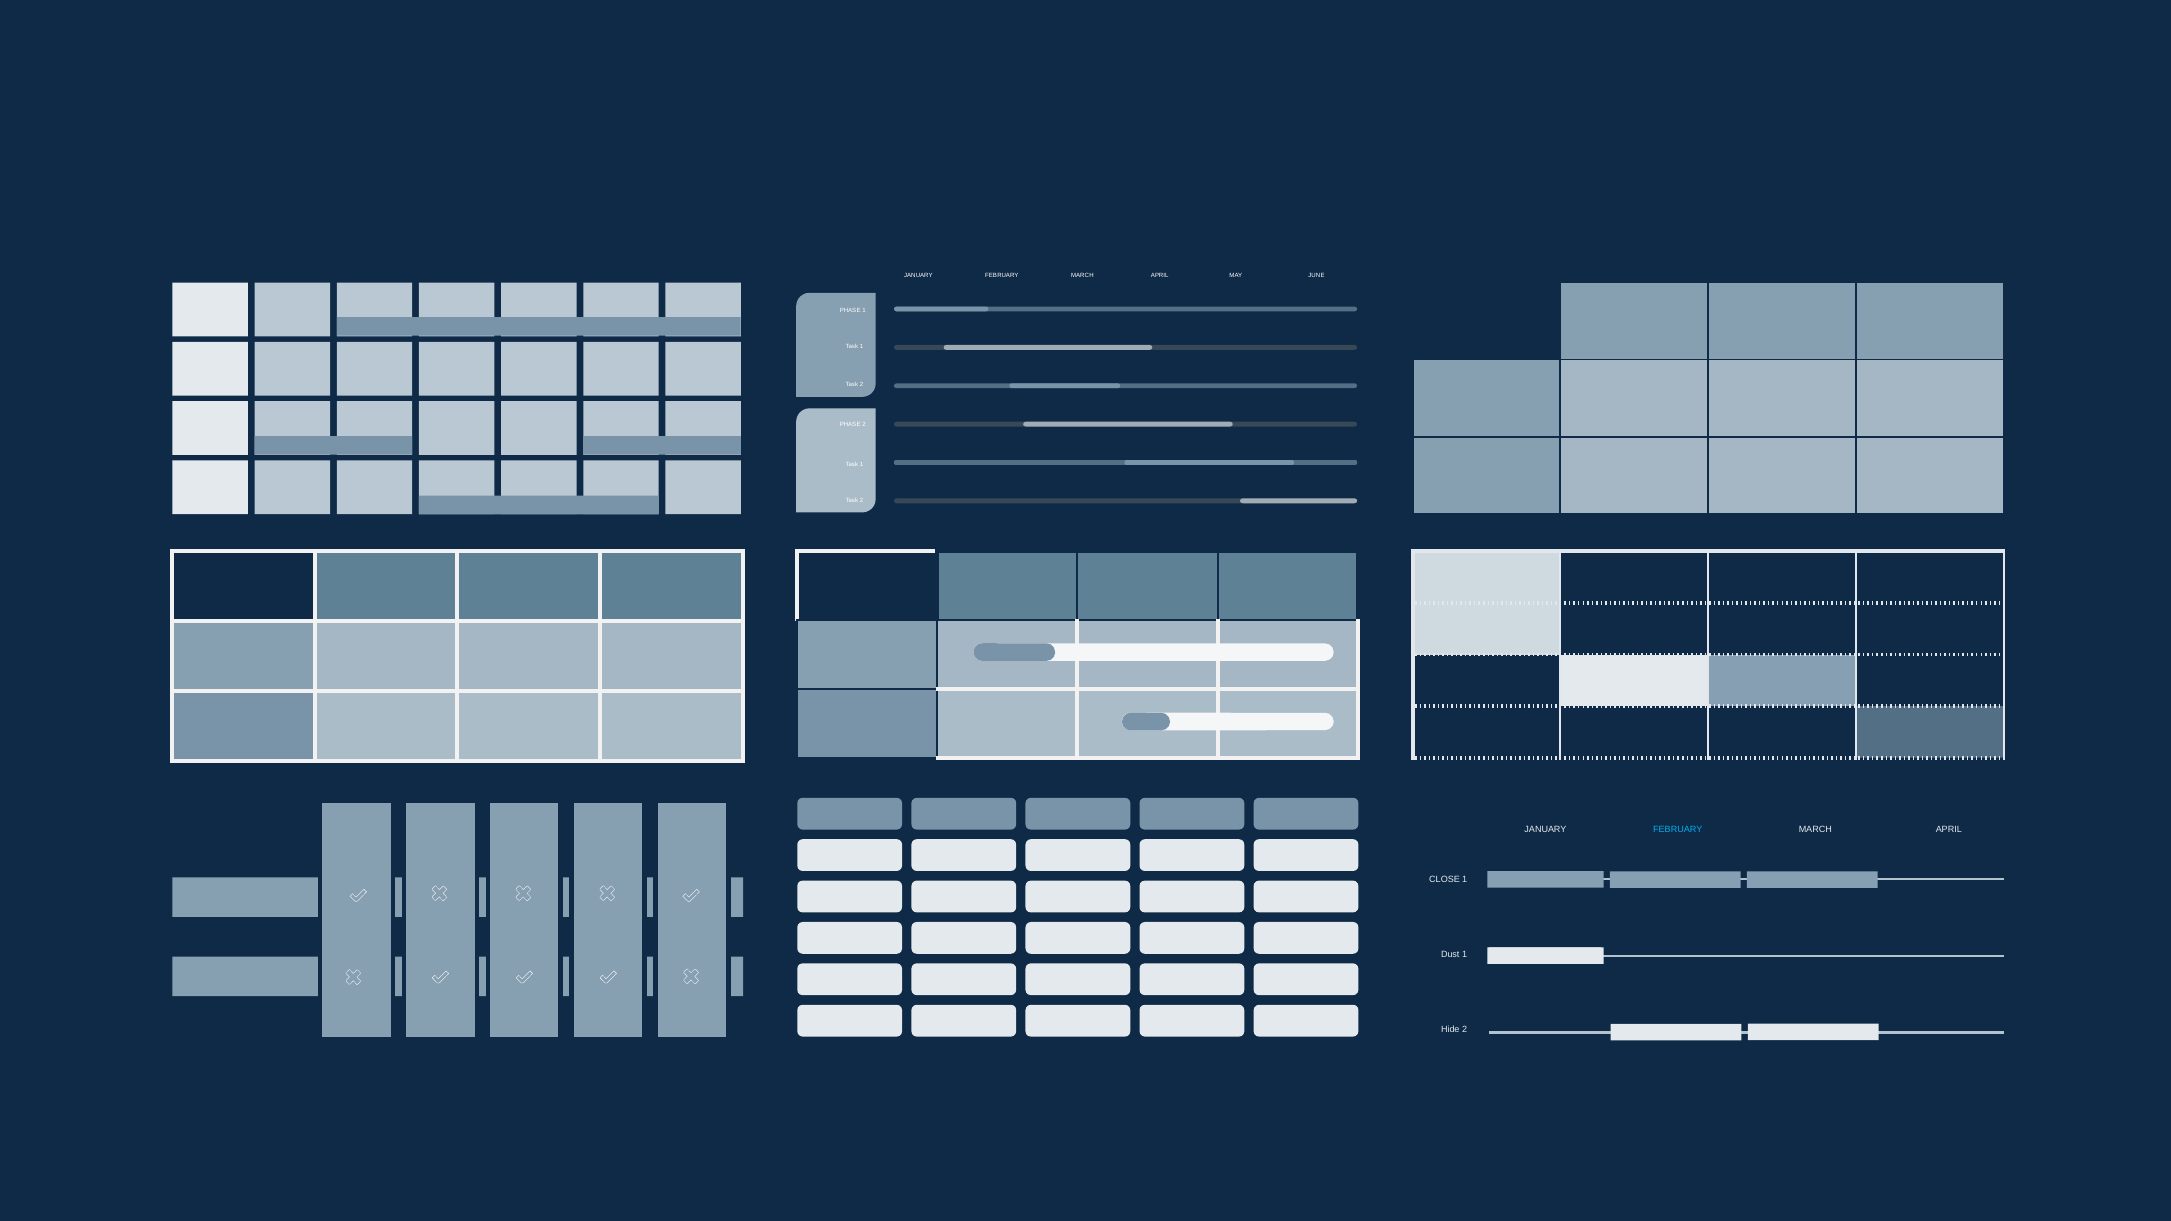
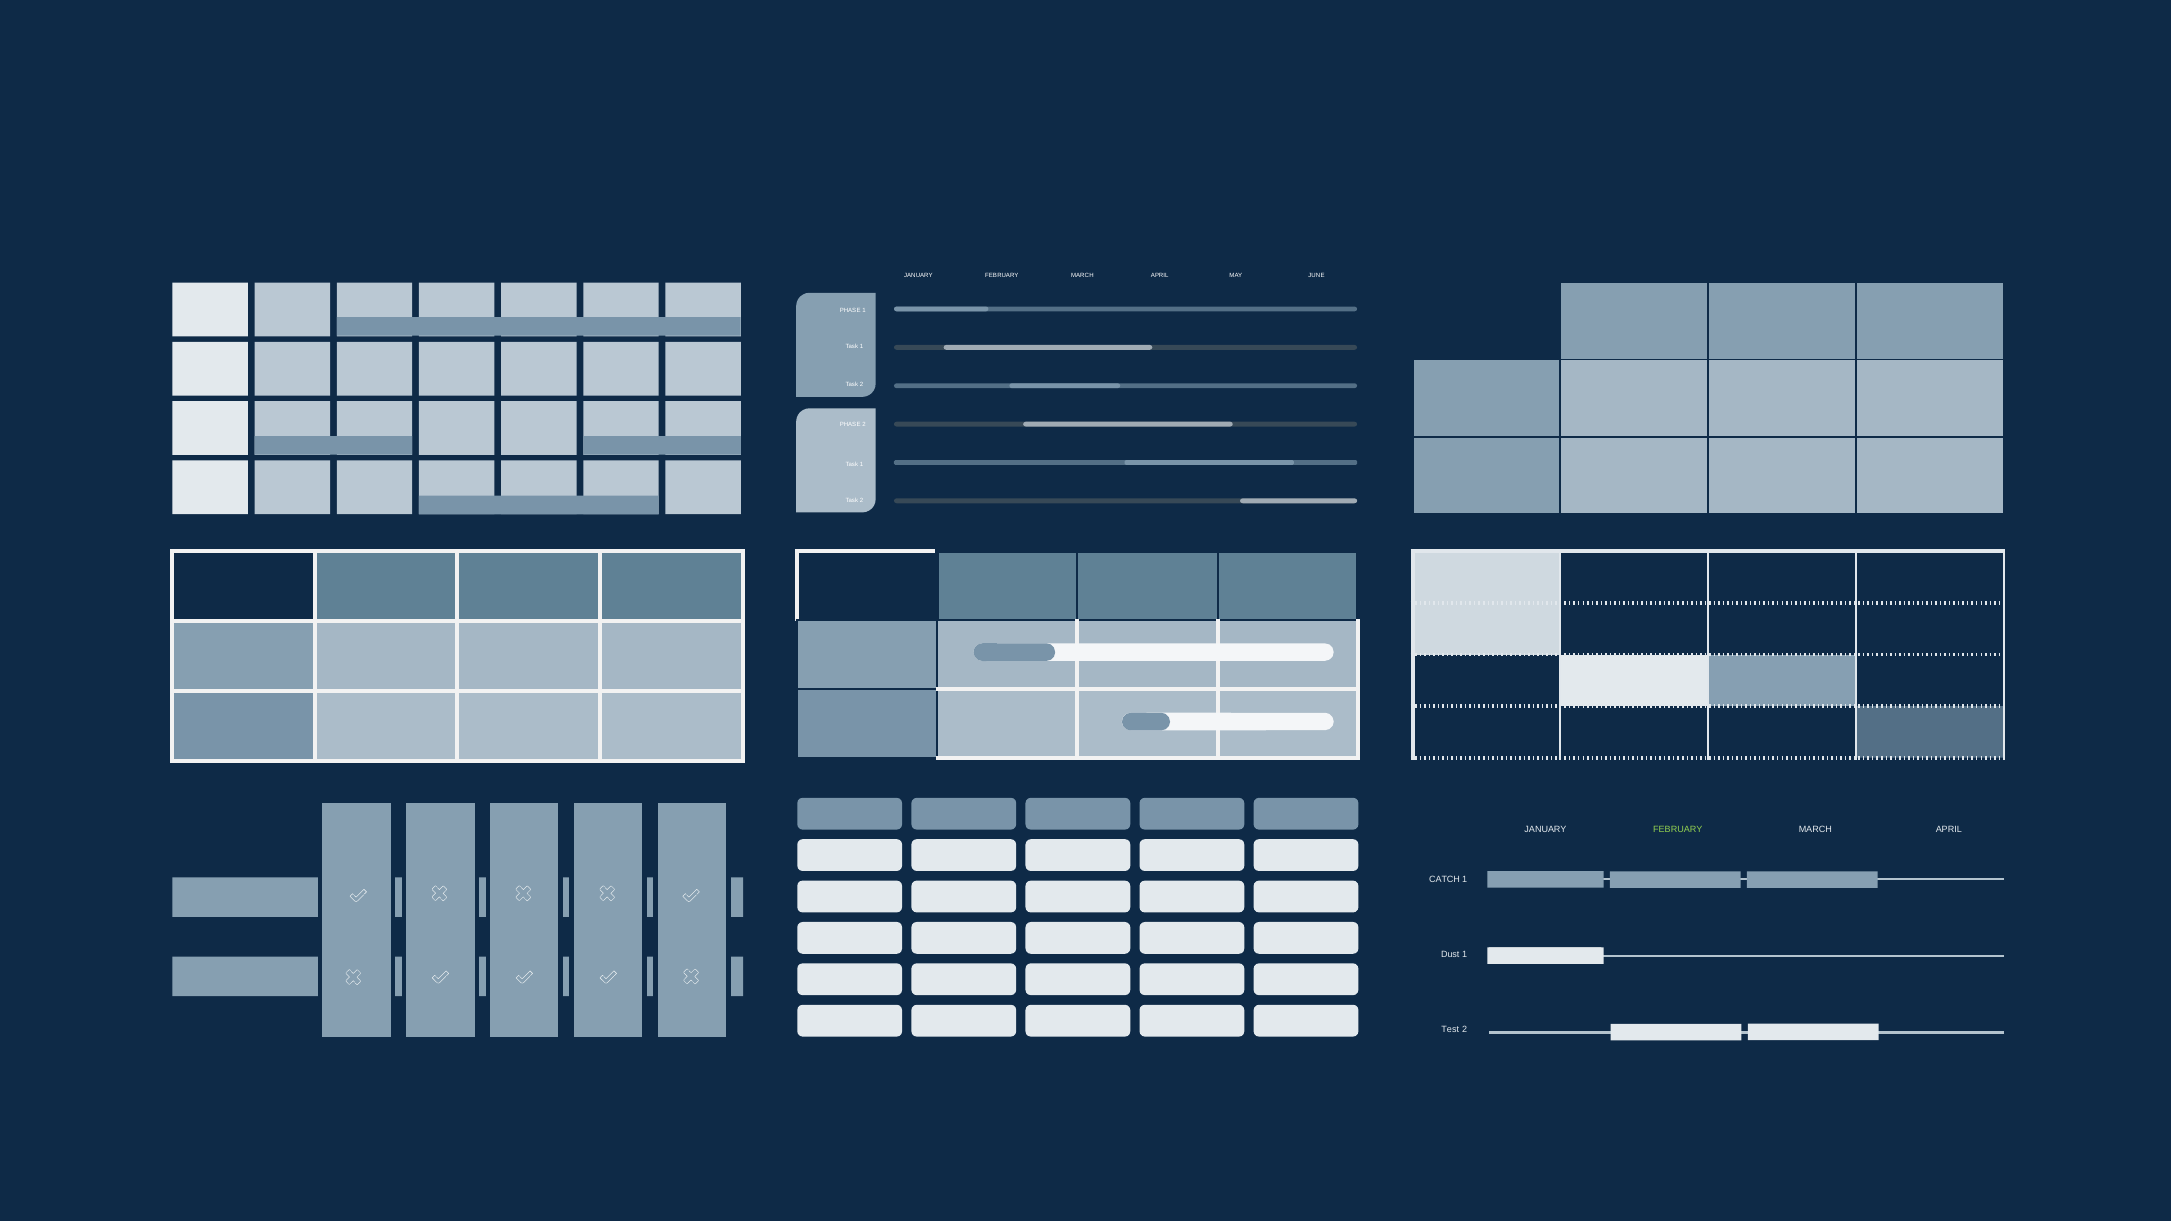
FEBRUARY colour: light blue -> light green (1678, 830)
CLOSE: CLOSE -> CATCH (1445, 880)
Hide: Hide -> Test (1450, 1030)
